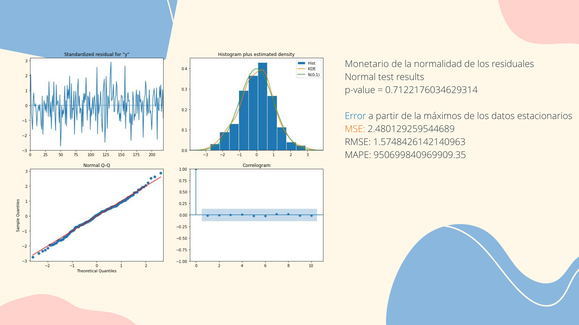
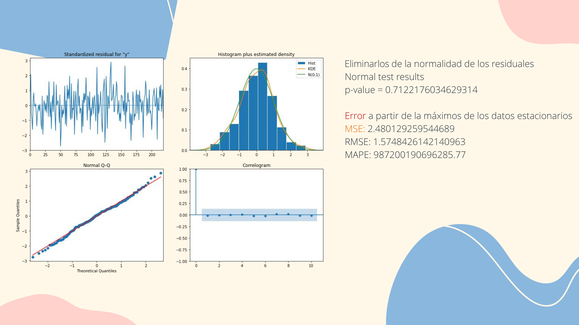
Monetario: Monetario -> Eliminarlos (367, 64)
Error colour: blue -> red (355, 116)
950699840969909.35: 950699840969909.35 -> 987200190696285.77 (420, 156)
